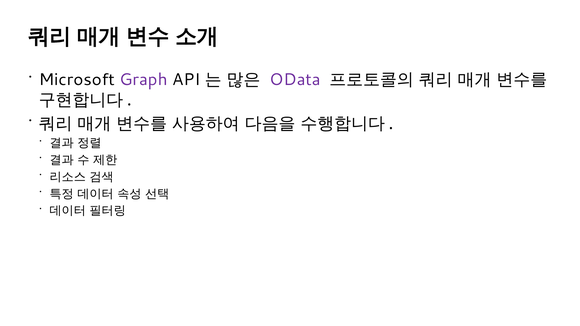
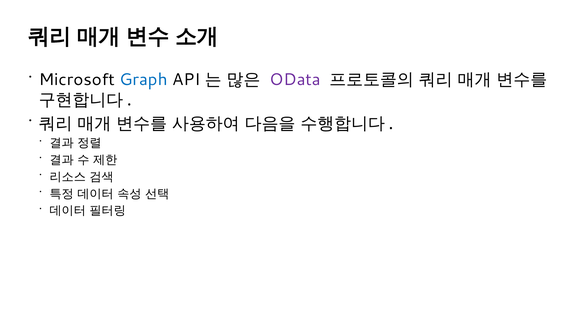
Graph colour: purple -> blue (143, 80)
